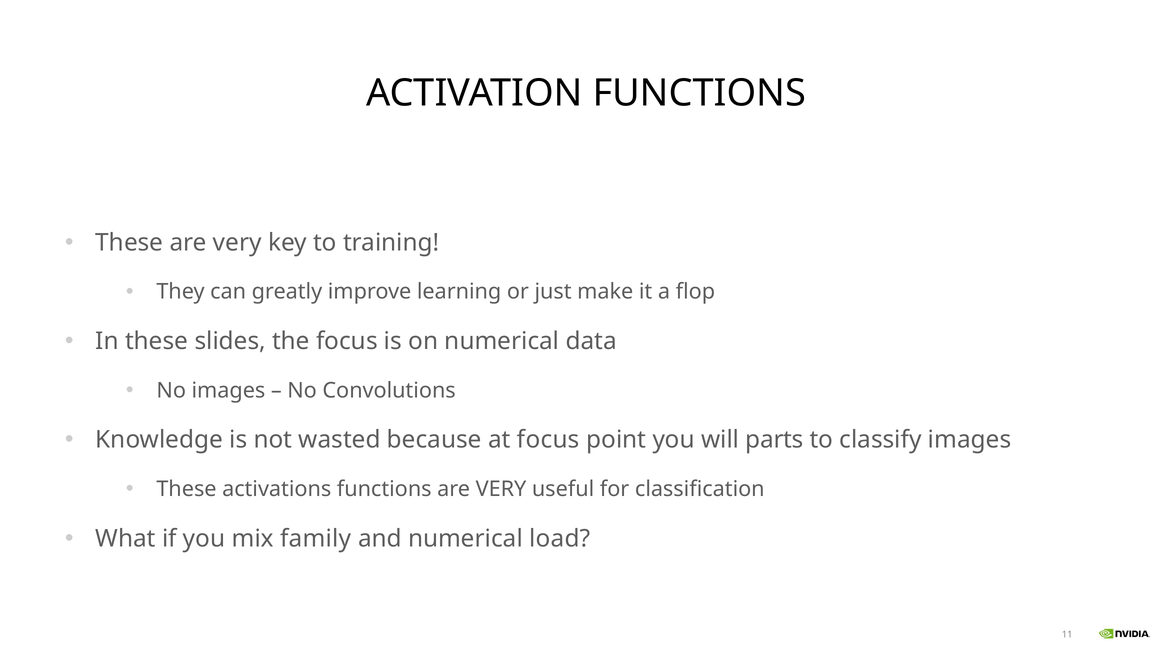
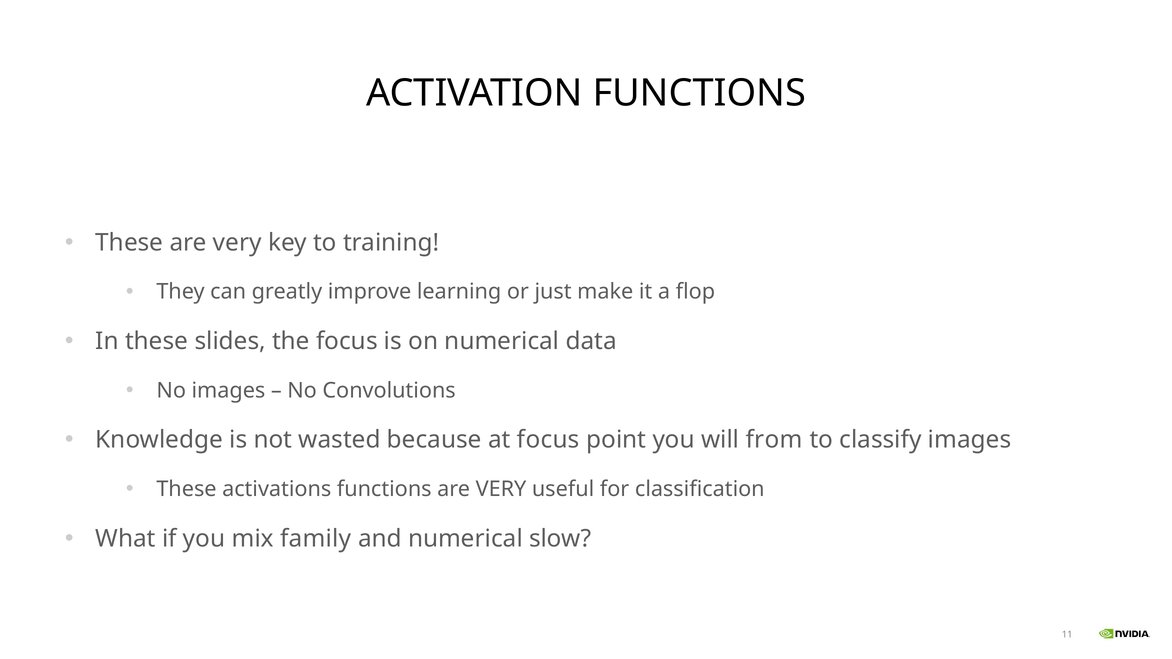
parts: parts -> from (774, 440)
load: load -> slow (560, 539)
